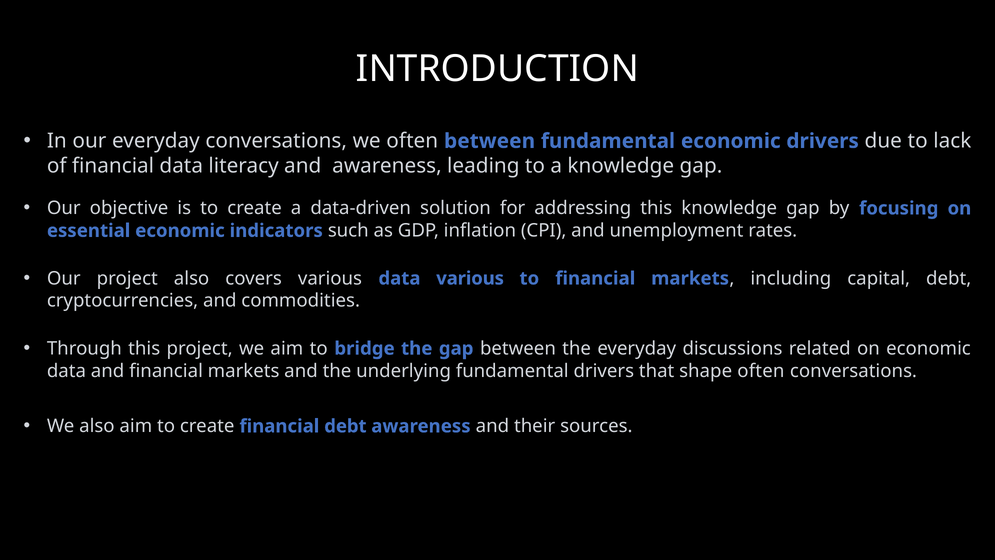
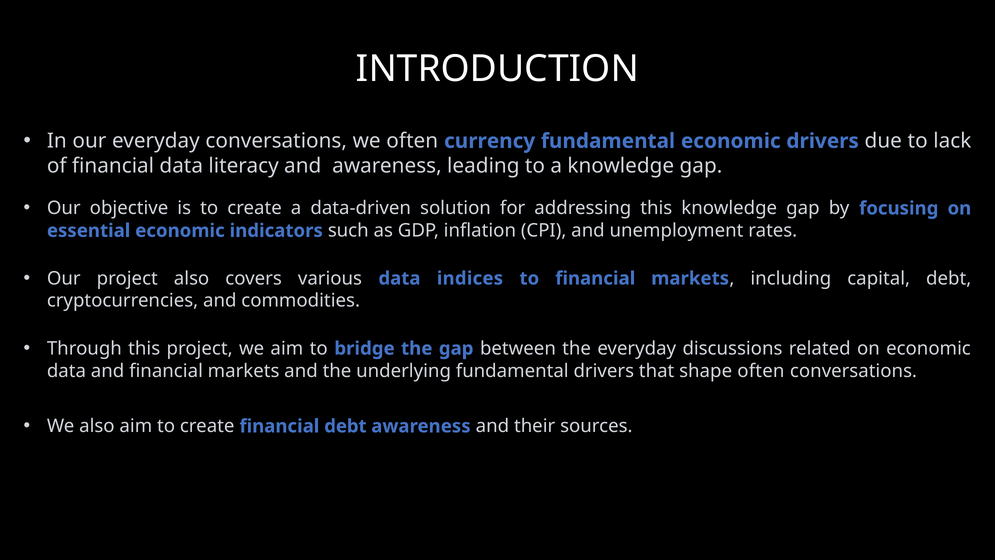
often between: between -> currency (490, 141)
data various: various -> indices (470, 278)
